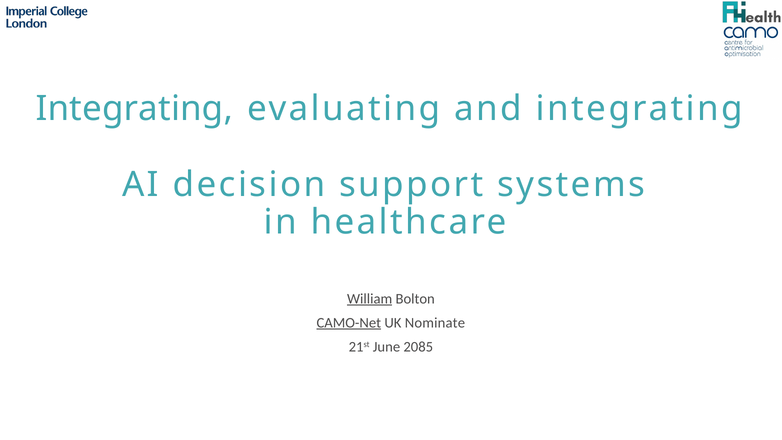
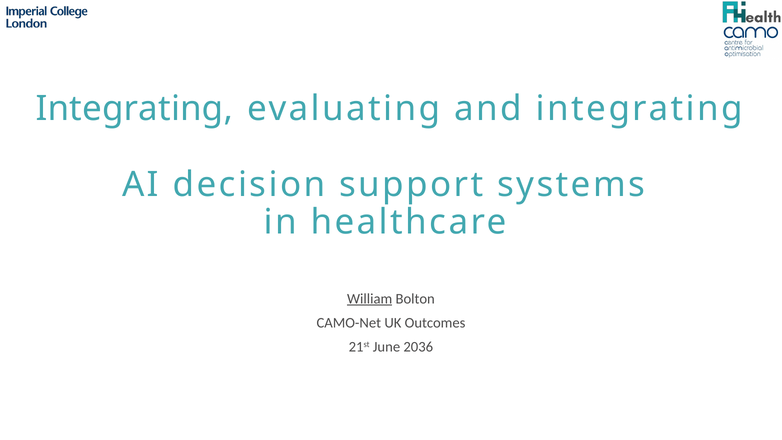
CAMO-Net underline: present -> none (349, 323)
Nominate: Nominate -> Outcomes (435, 323)
2085: 2085 -> 2036 (418, 347)
